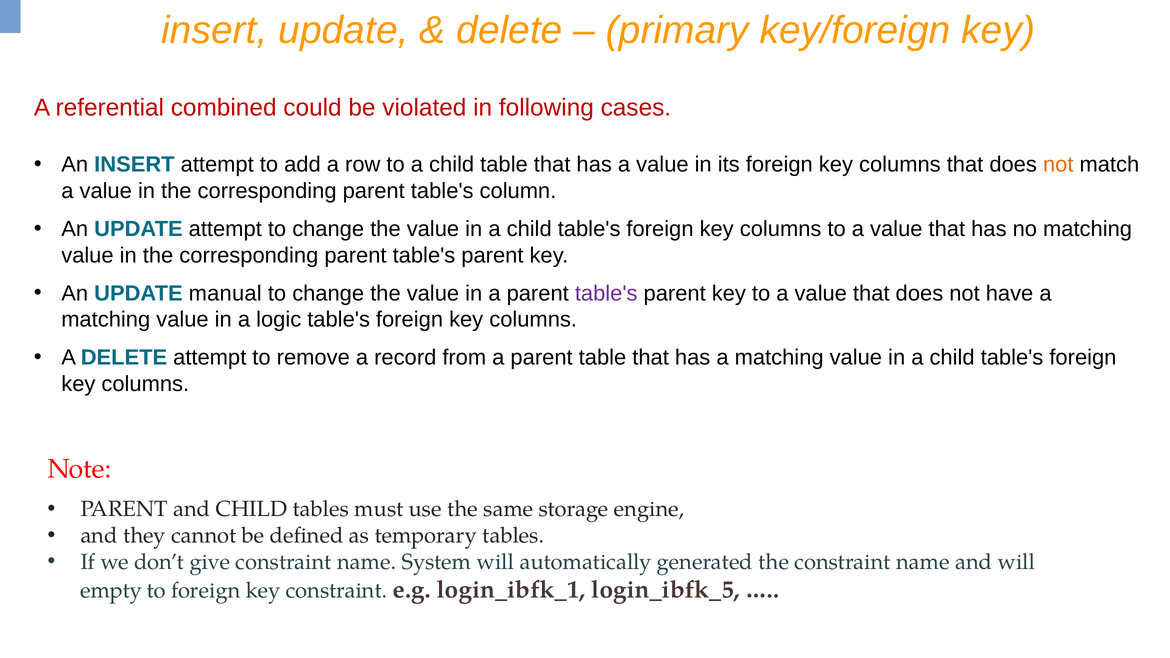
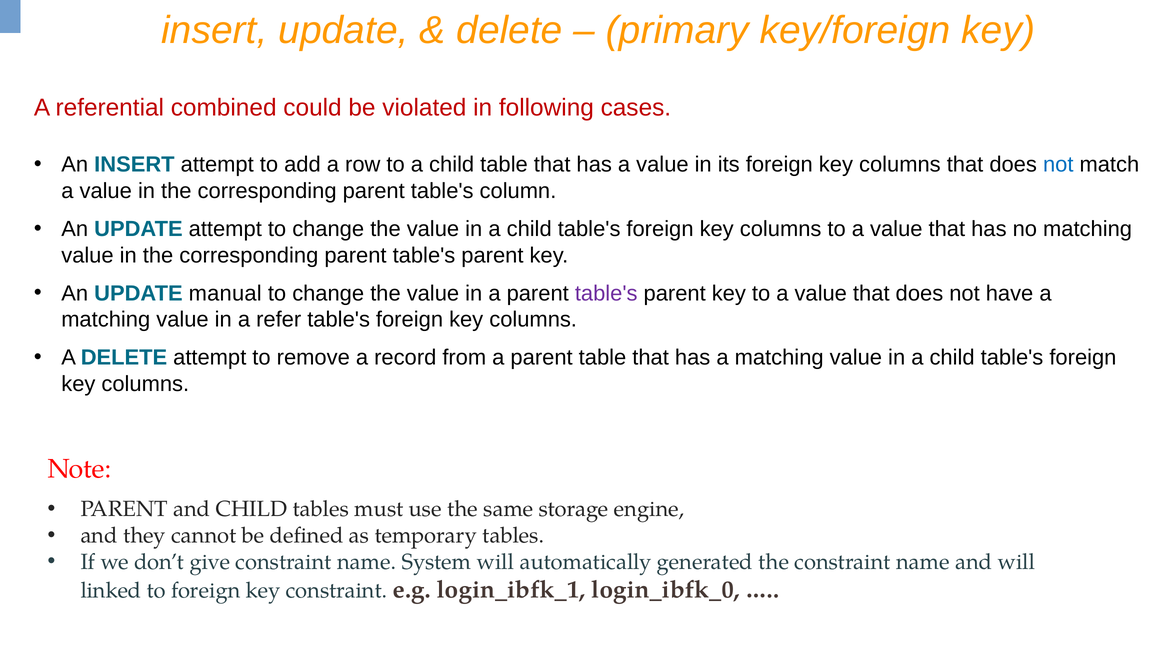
not colour: orange -> blue (1058, 165)
logic: logic -> refer (279, 320)
empty: empty -> linked (111, 591)
login_ibfk_5: login_ibfk_5 -> login_ibfk_0 (666, 590)
